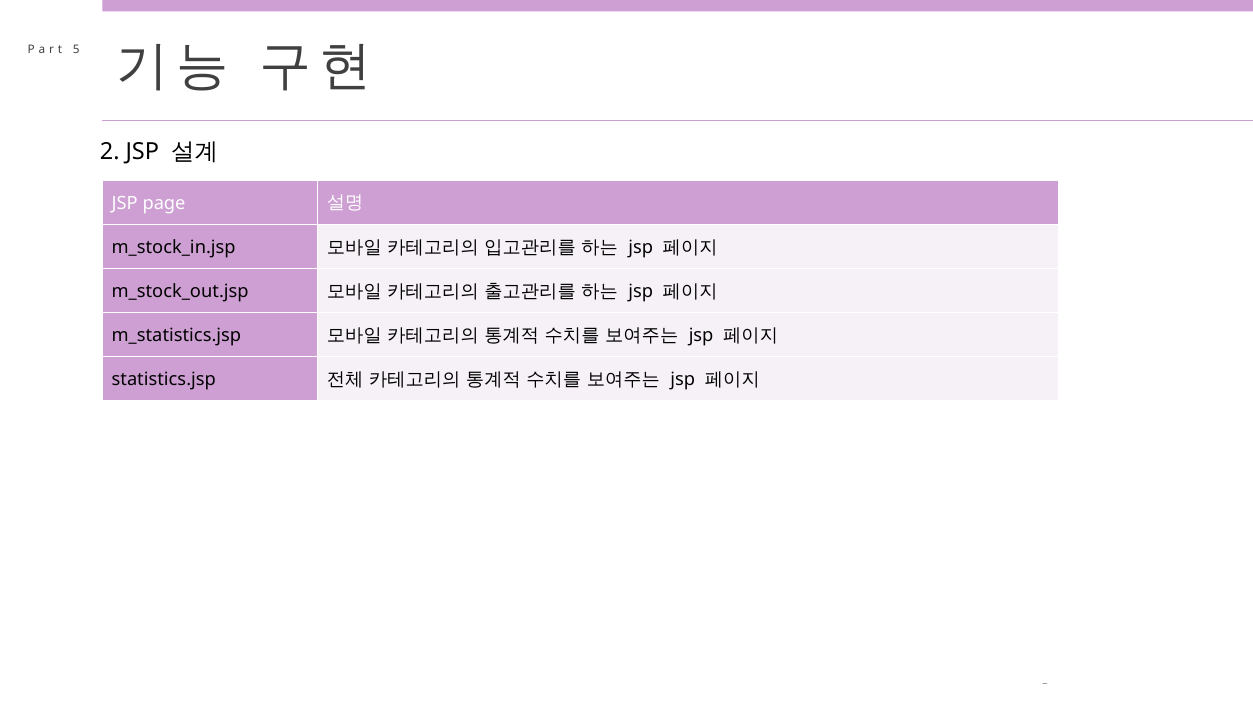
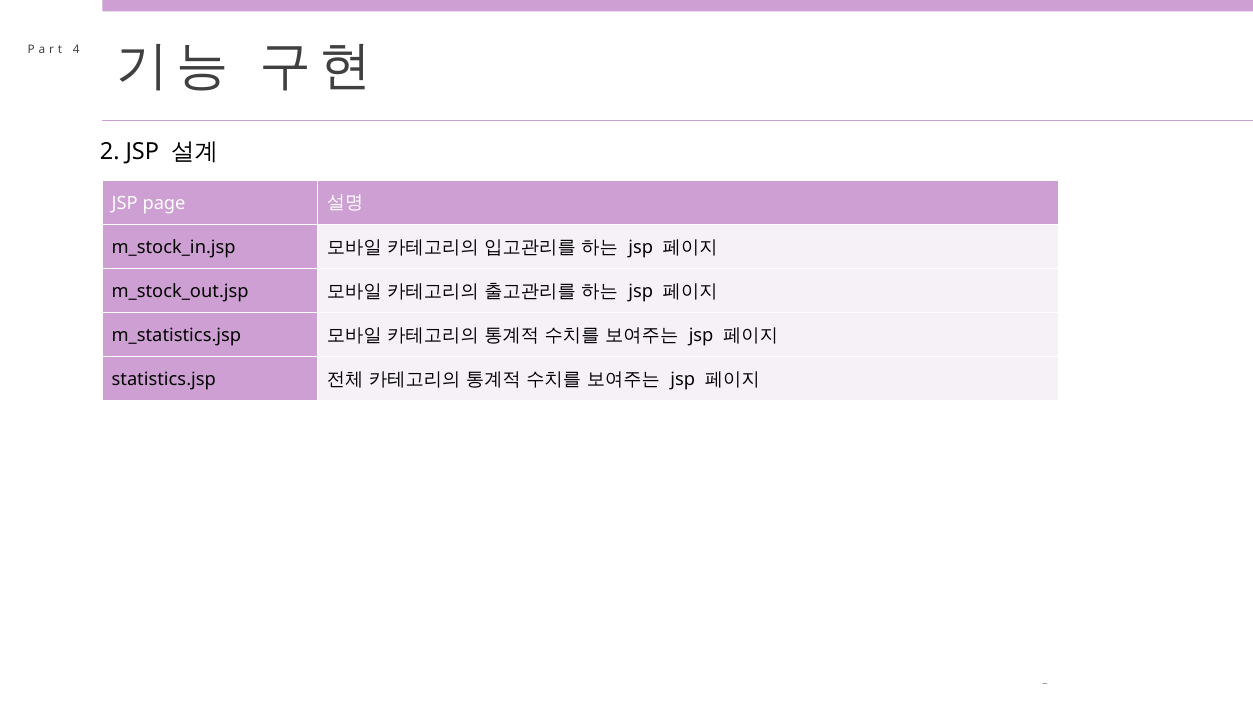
5: 5 -> 4 (76, 50)
